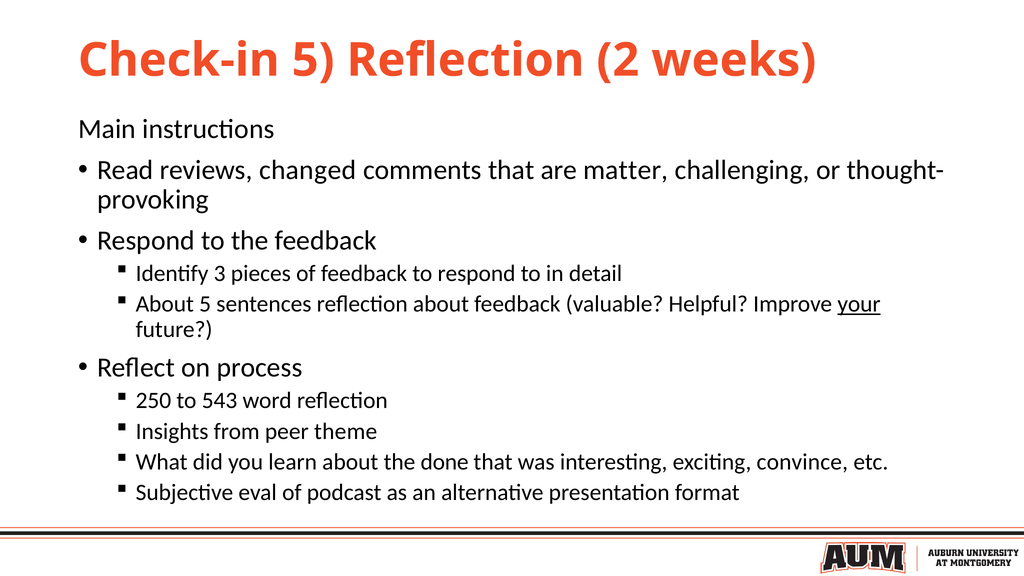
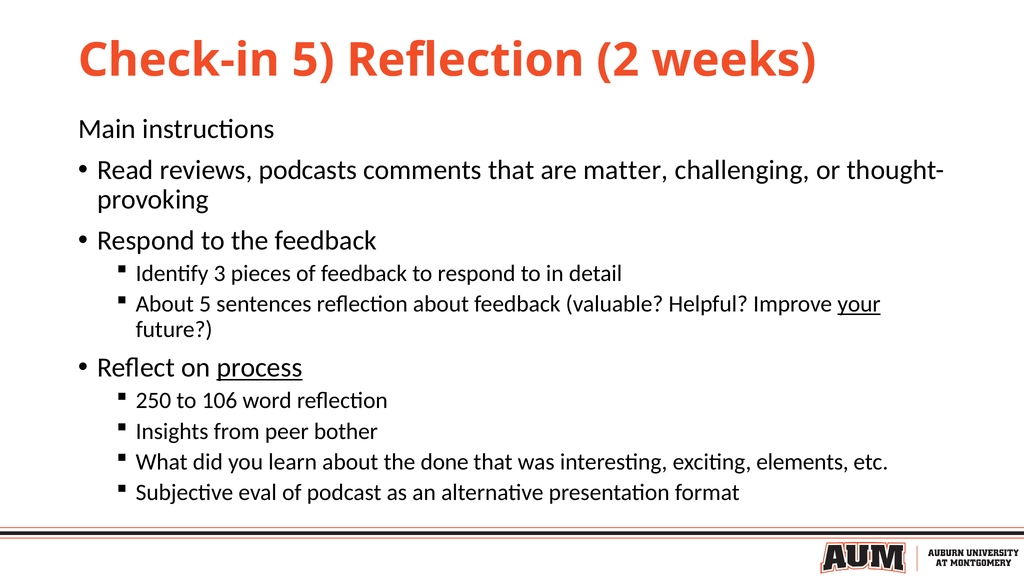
changed: changed -> podcasts (308, 170)
process underline: none -> present (259, 368)
543: 543 -> 106 (220, 401)
theme: theme -> bother (346, 431)
convince: convince -> elements (802, 462)
